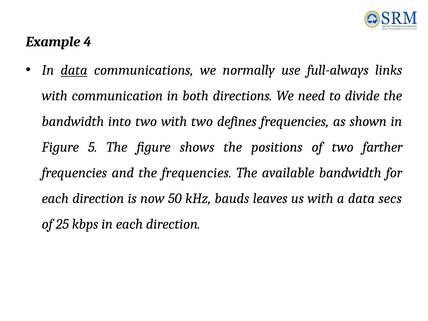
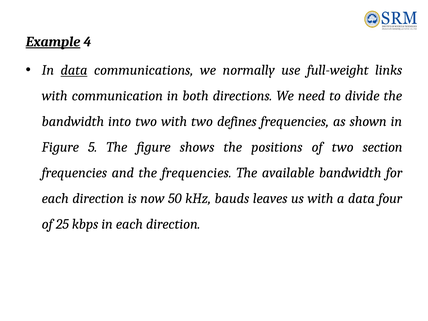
Example underline: none -> present (53, 42)
full-always: full-always -> full-weight (338, 70)
farther: farther -> section (383, 147)
secs: secs -> four (390, 199)
